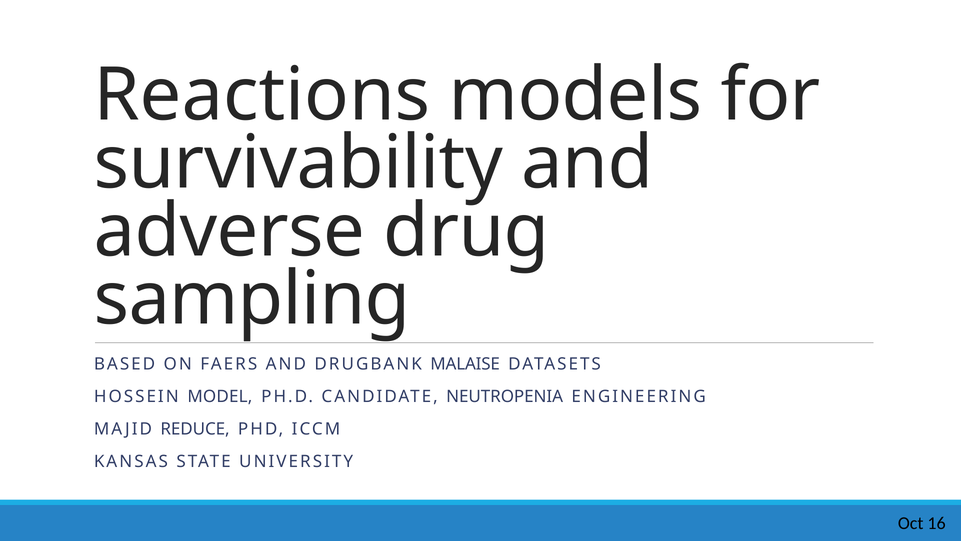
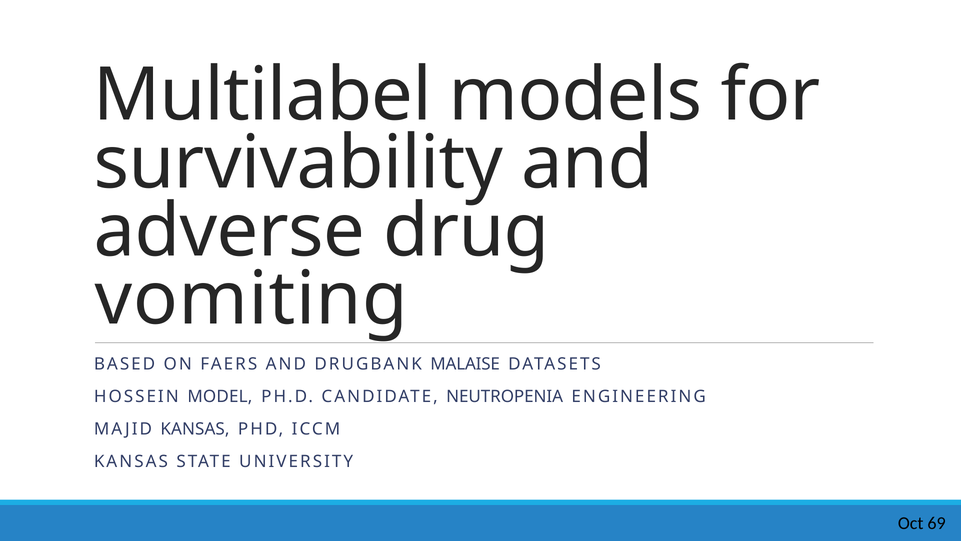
Reactions: Reactions -> Multilabel (262, 95)
sampling: sampling -> vomiting (251, 299)
MAJID REDUCE: REDUCE -> KANSAS (195, 429)
16: 16 -> 69 (937, 523)
